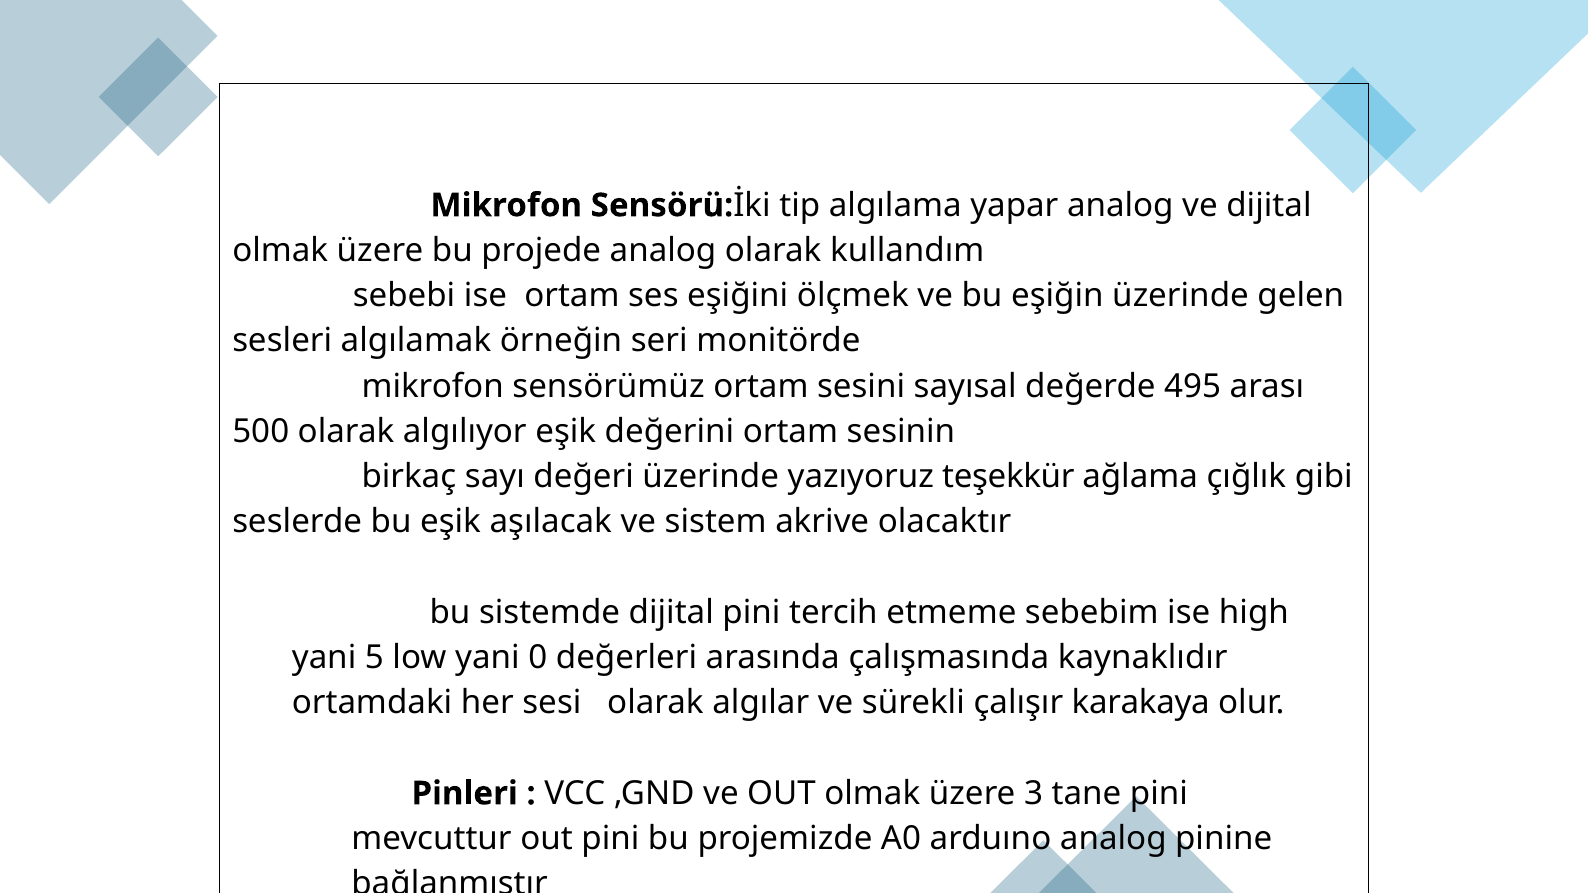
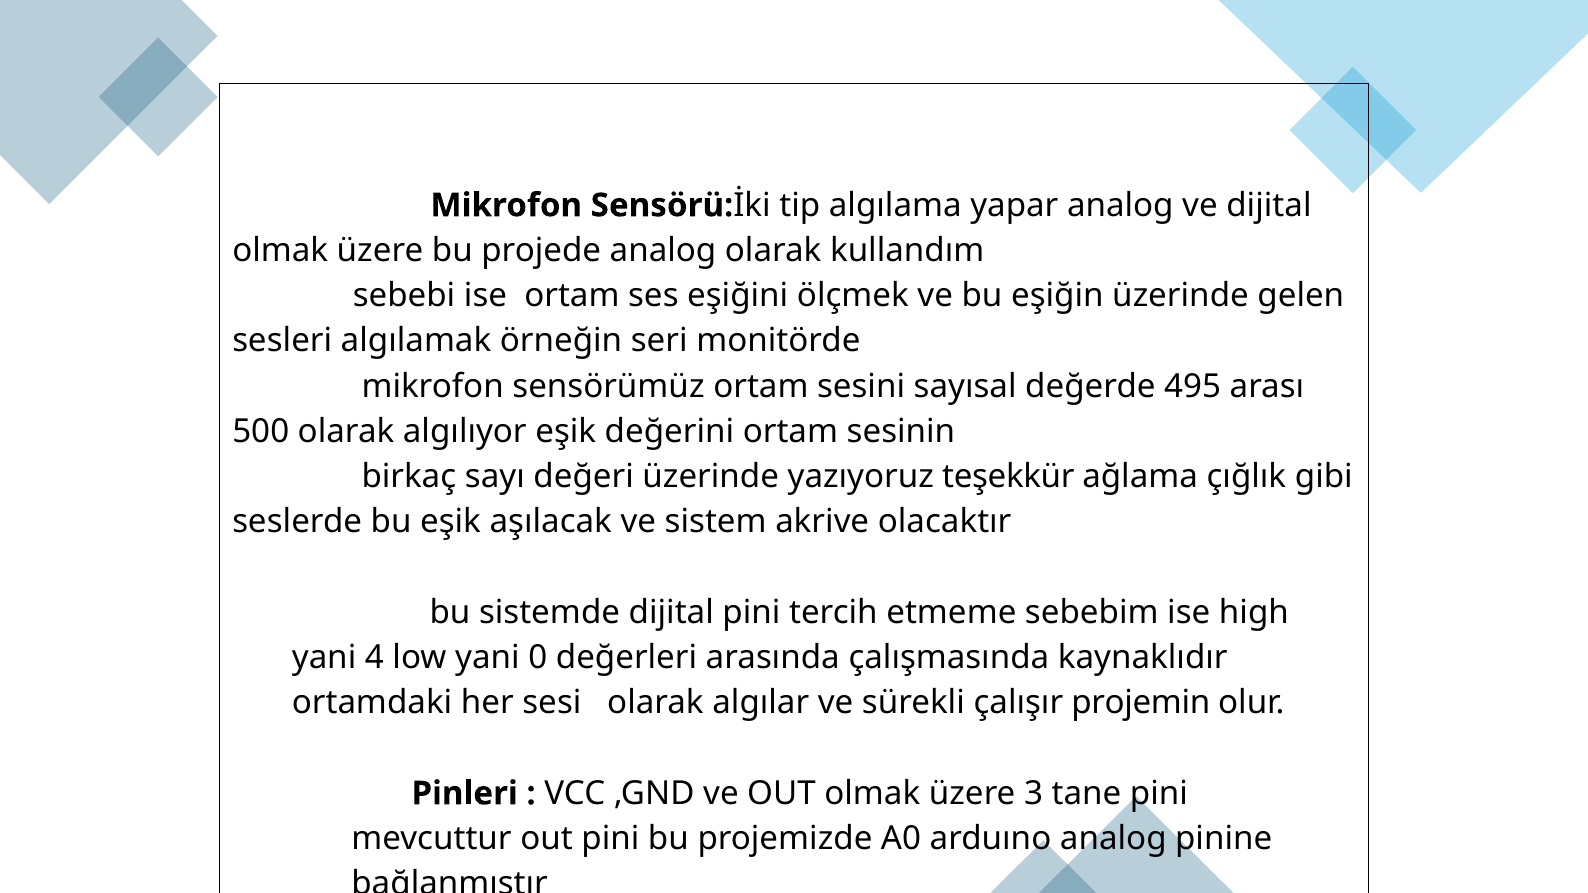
5: 5 -> 4 (374, 658)
karakaya: karakaya -> projemin (1141, 703)
